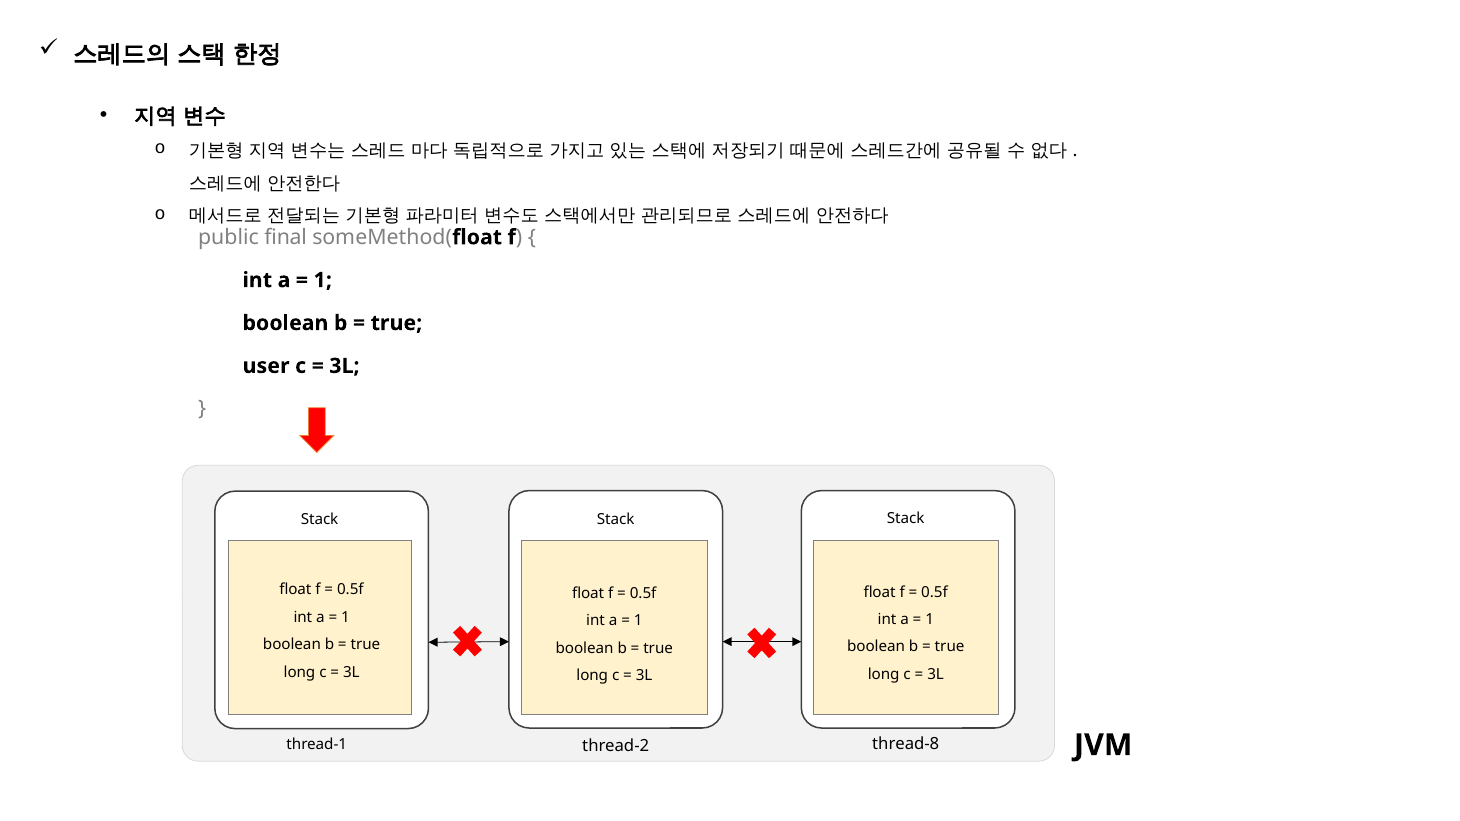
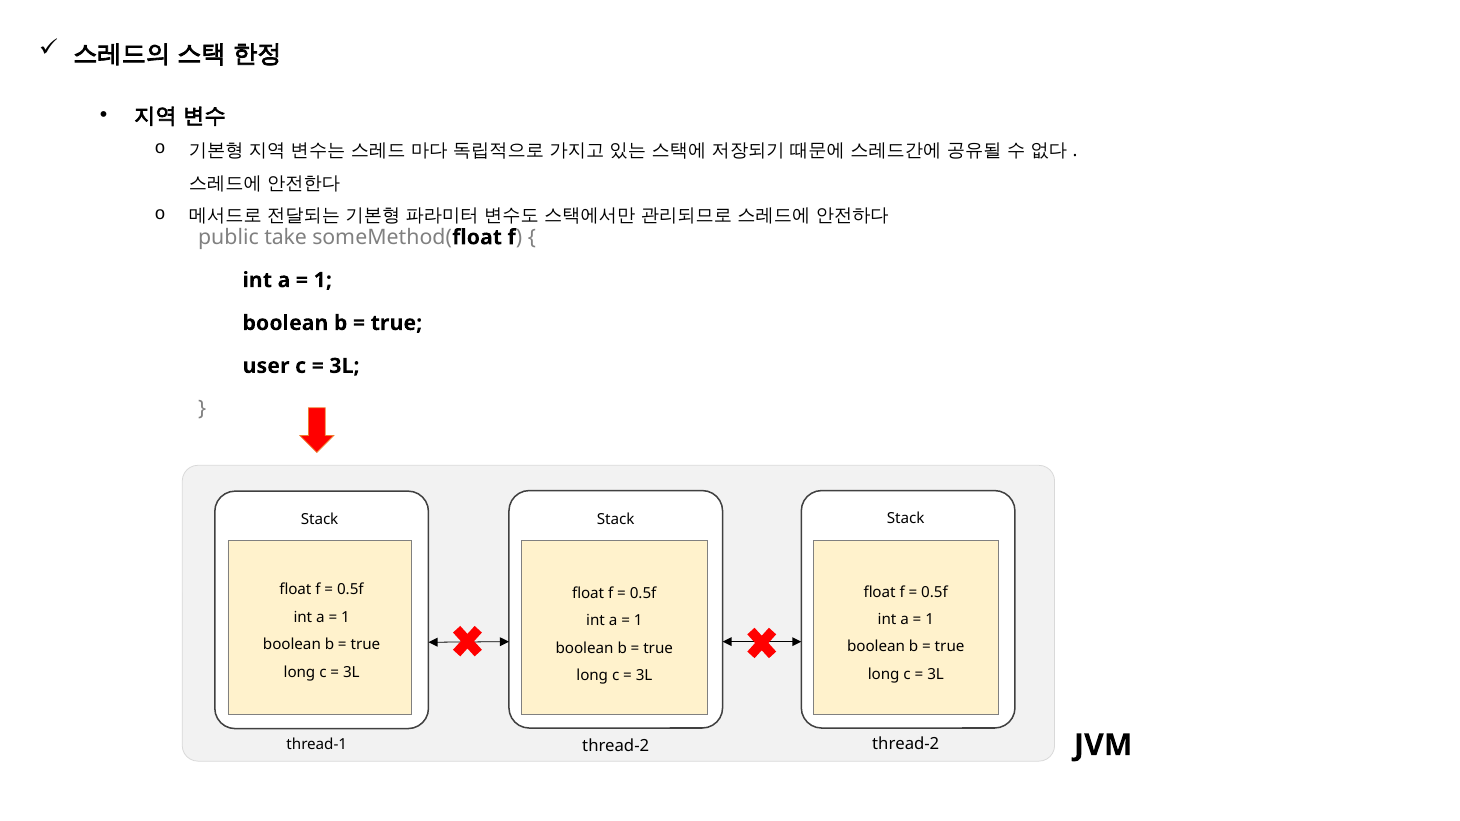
final: final -> take (286, 237)
thread-8: thread-8 -> thread-2 (906, 744)
